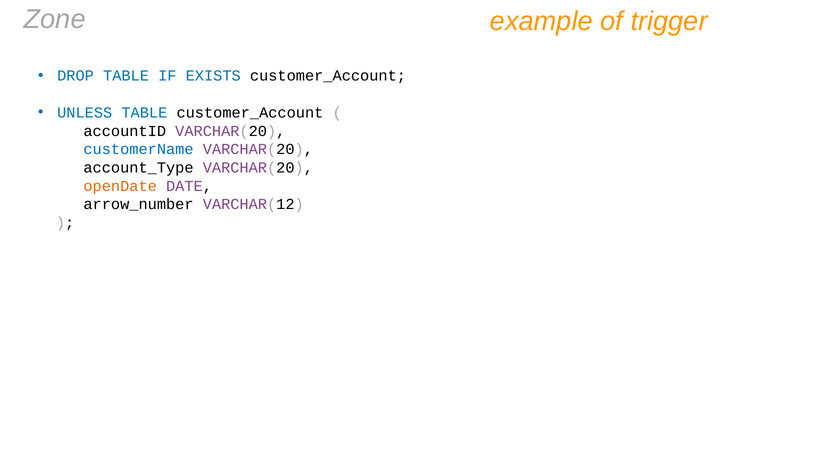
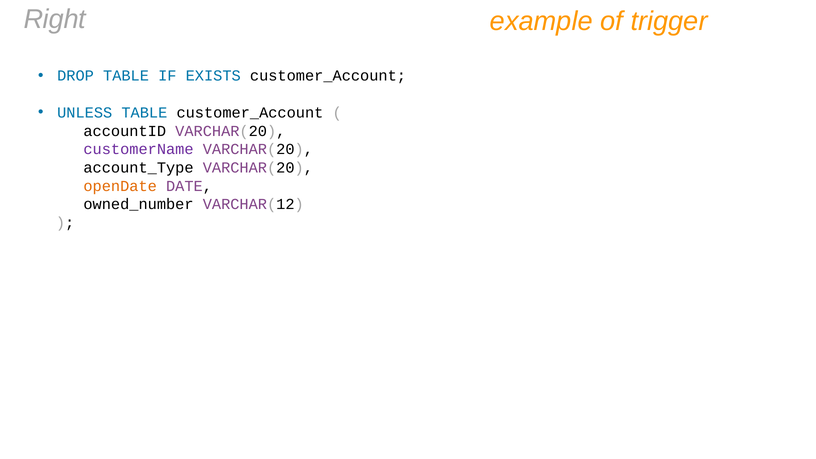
Zone: Zone -> Right (55, 19)
customerName colour: blue -> purple (139, 149)
arrow_number: arrow_number -> owned_number (139, 204)
